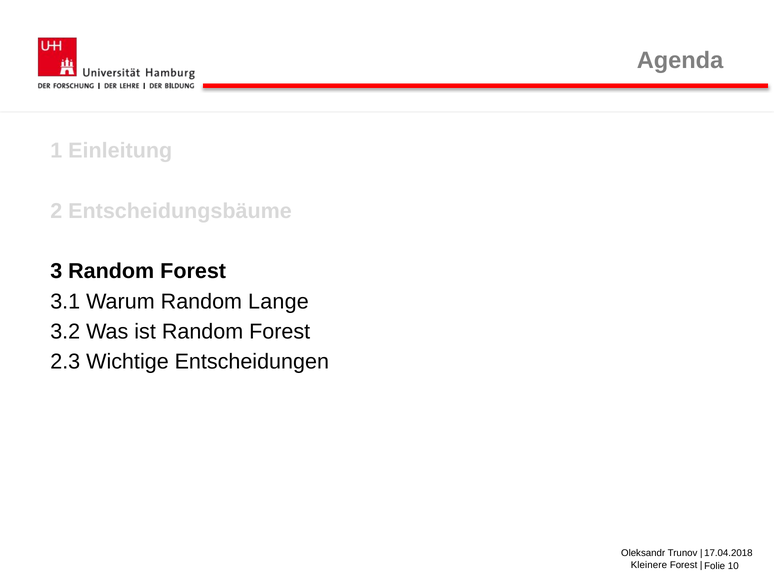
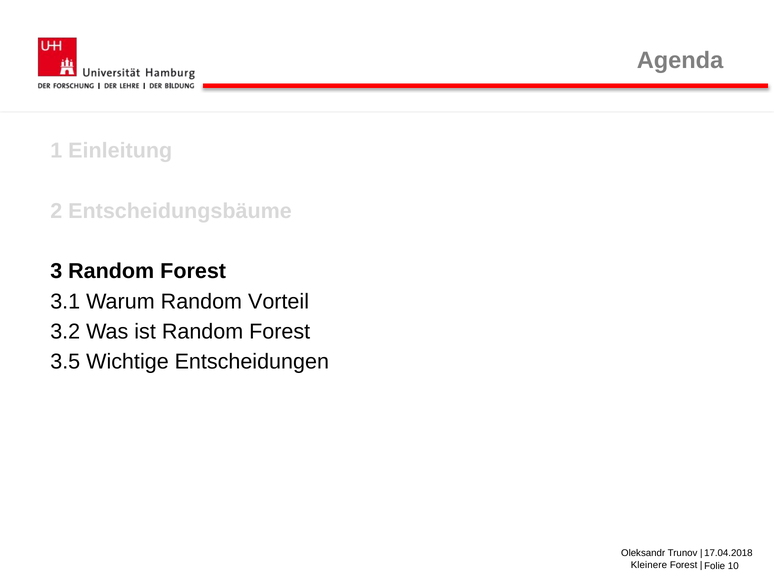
Lange: Lange -> Vorteil (279, 301)
2.3: 2.3 -> 3.5 (65, 361)
